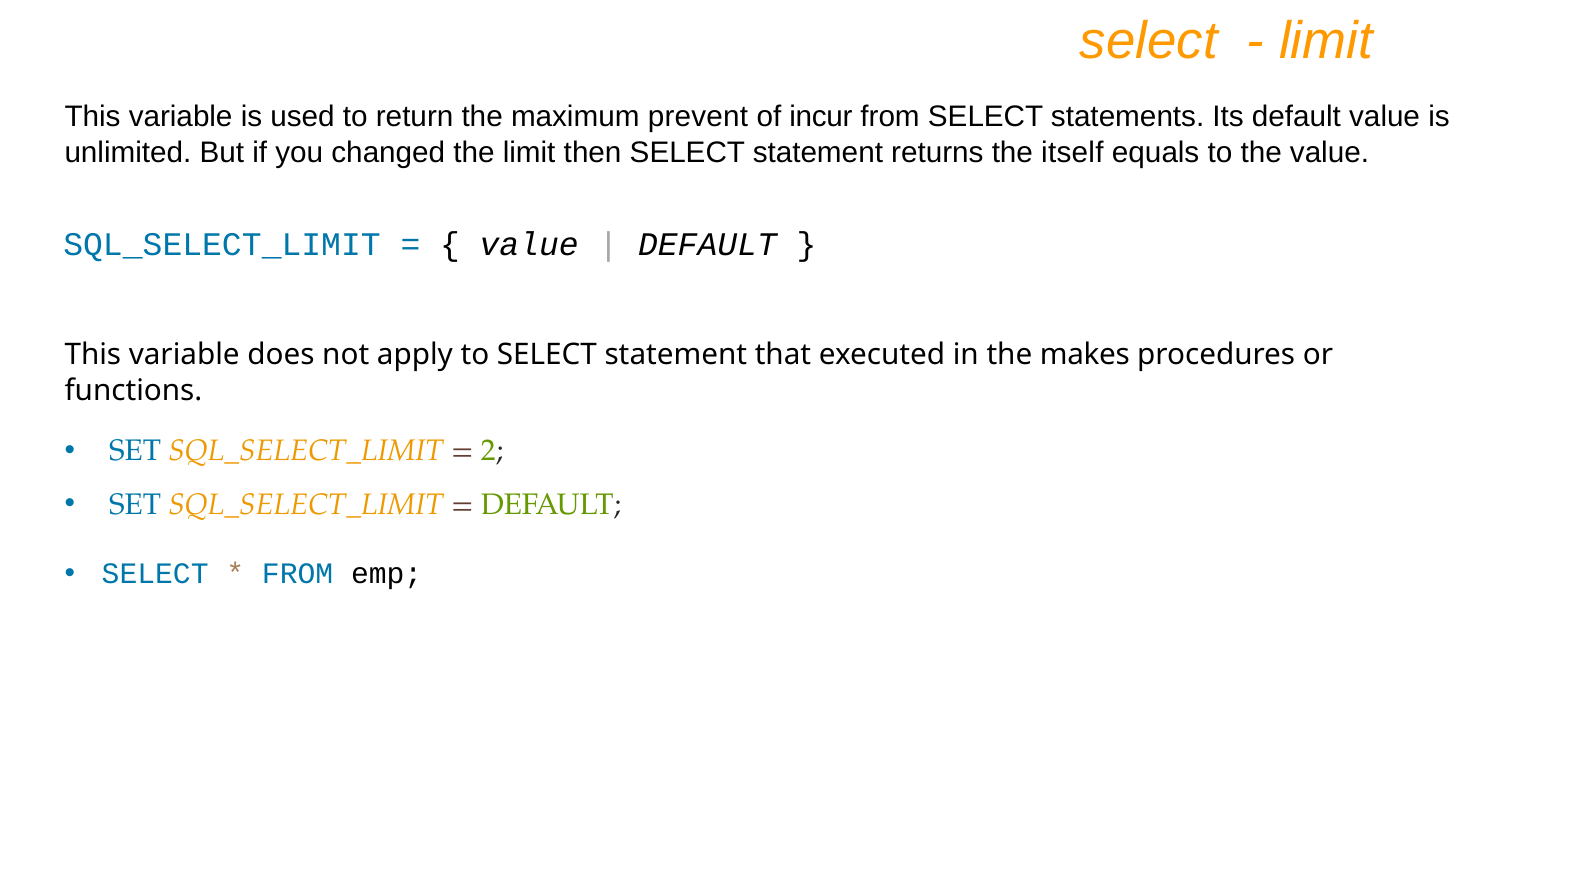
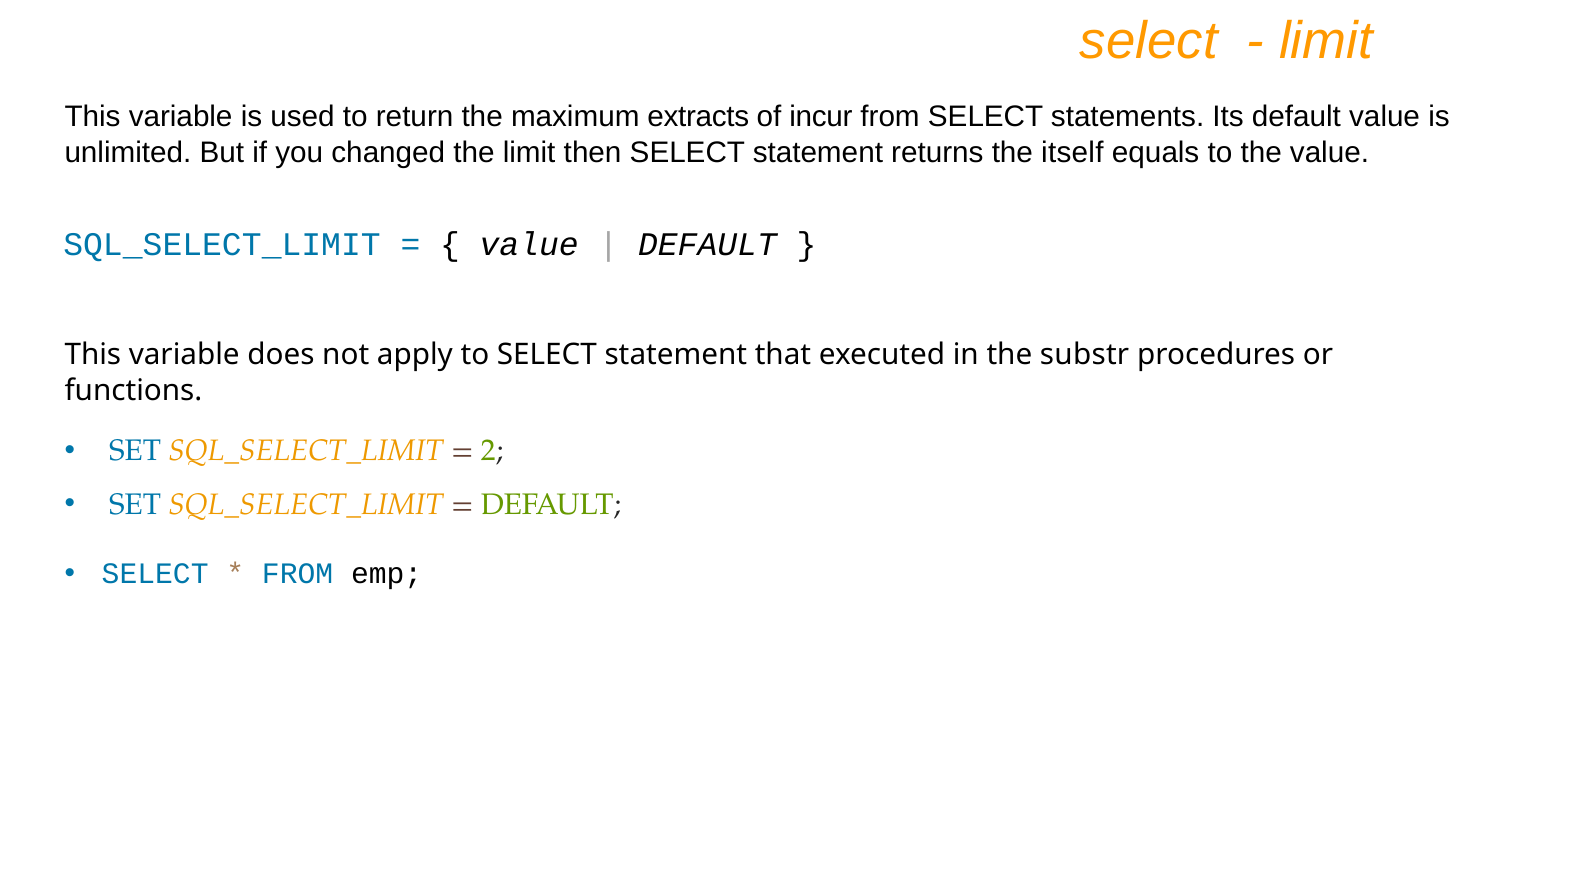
prevent: prevent -> extracts (698, 117)
makes: makes -> substr (1085, 355)
